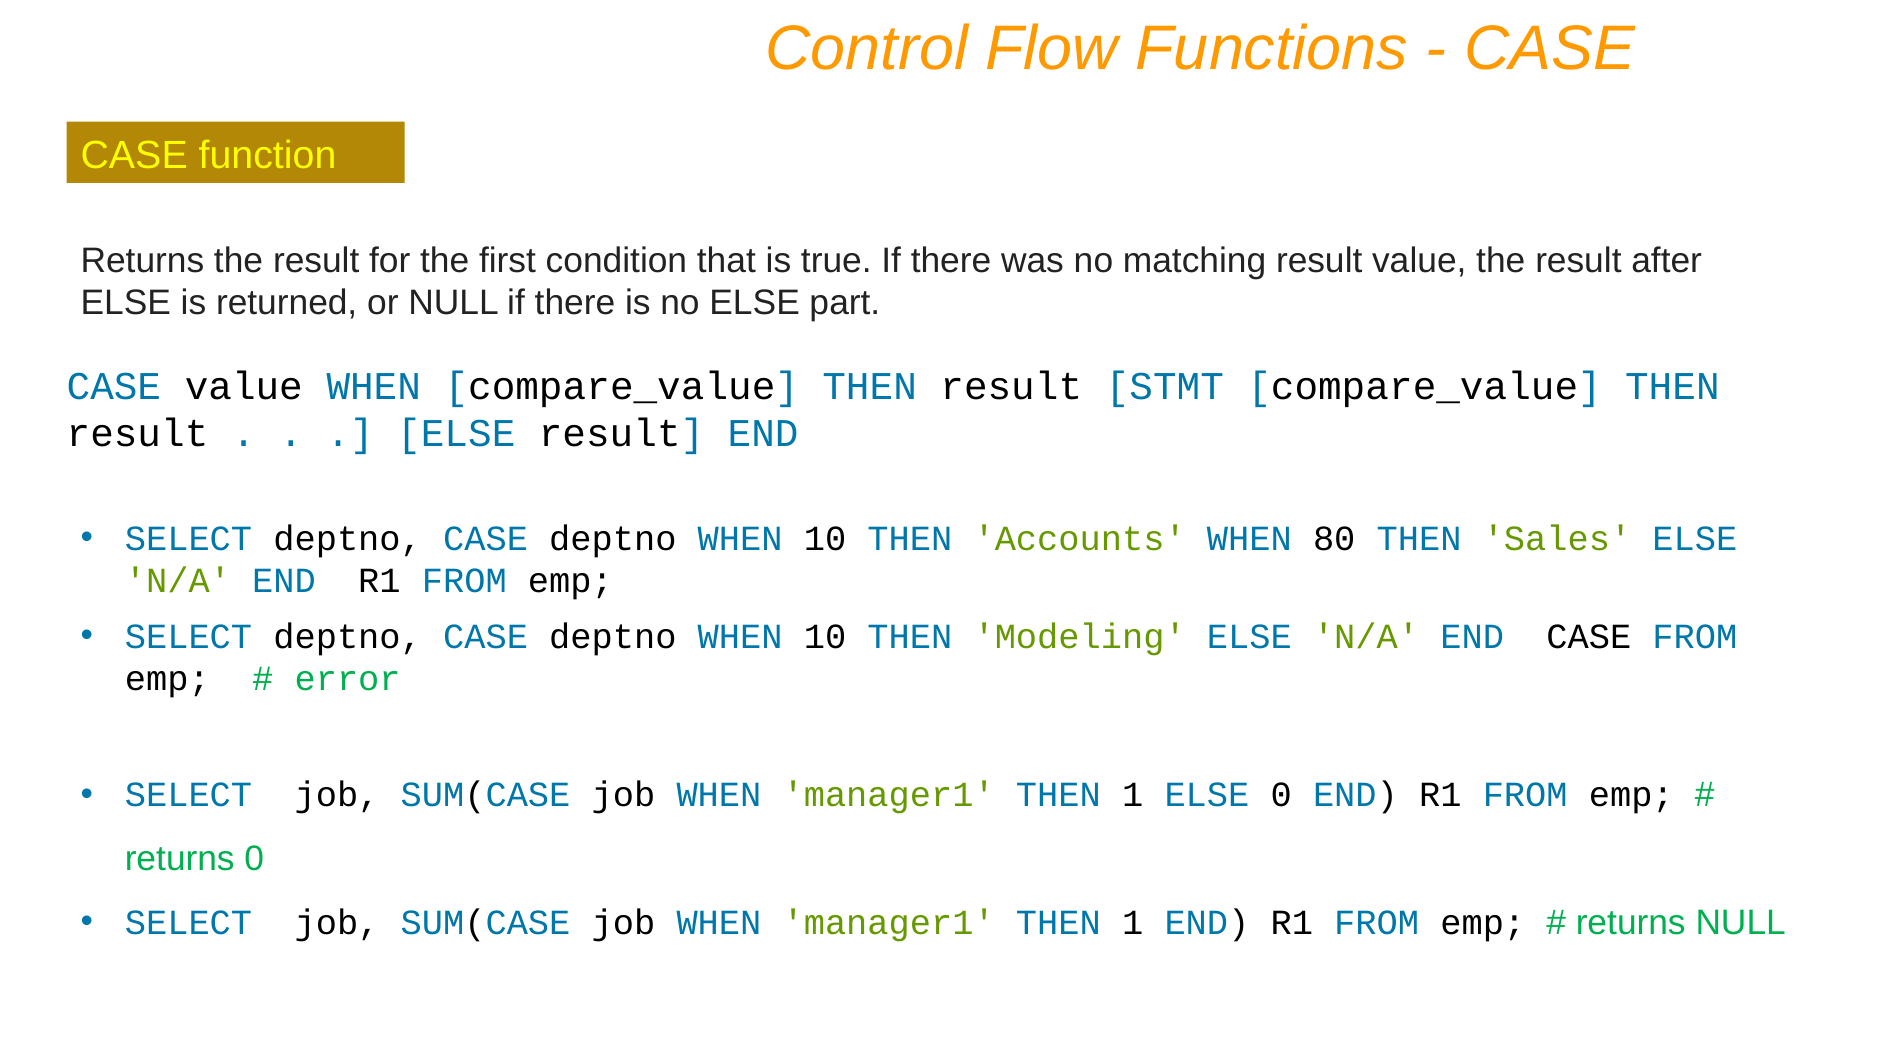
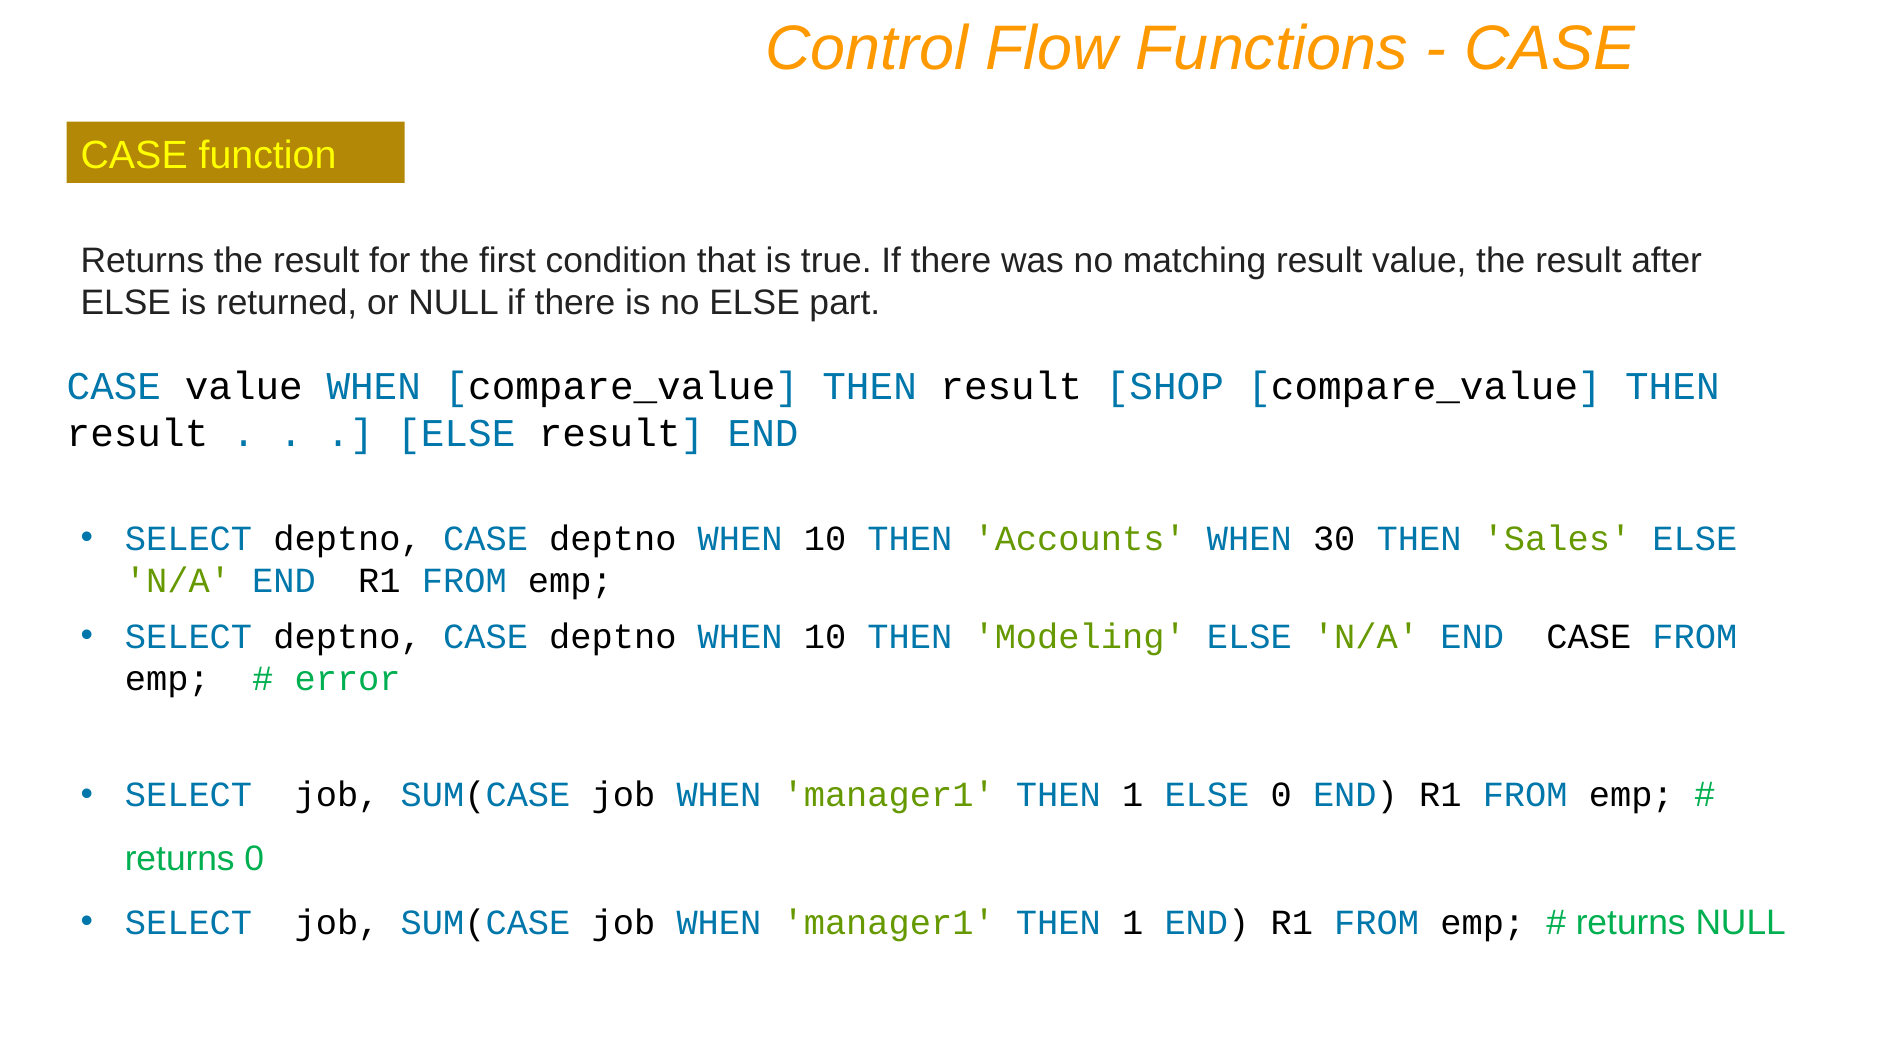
STMT: STMT -> SHOP (1165, 387)
80: 80 -> 30 (1334, 539)
